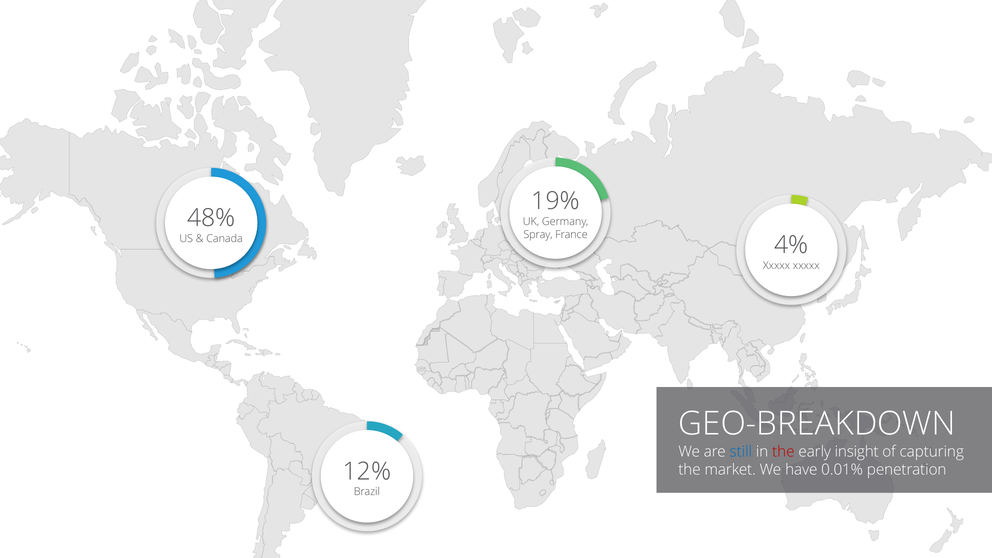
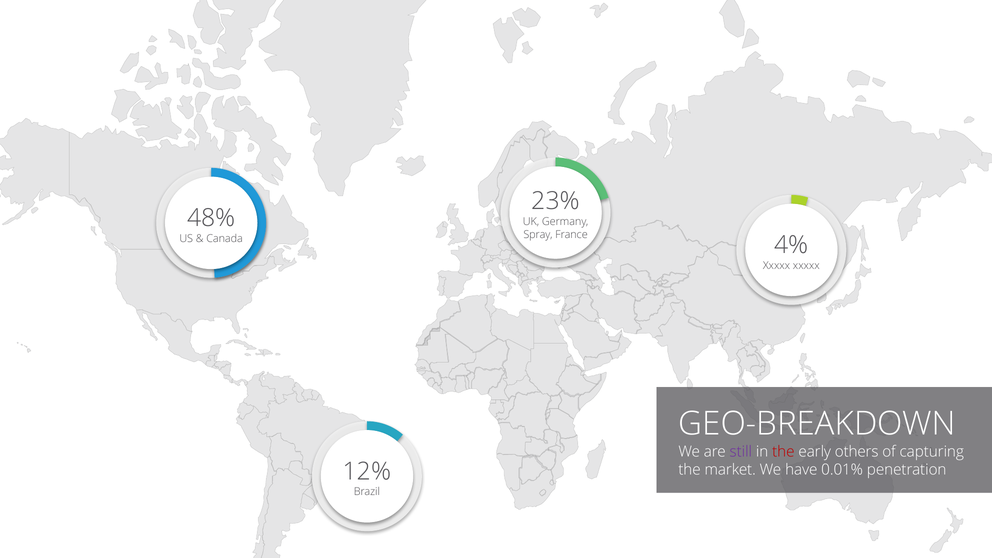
19%: 19% -> 23% (556, 201)
still colour: blue -> purple (741, 452)
insight: insight -> others (857, 452)
